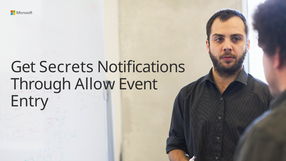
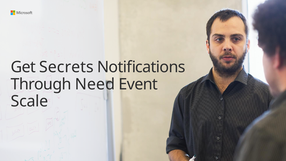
Allow: Allow -> Need (95, 84)
Entry: Entry -> Scale (29, 101)
